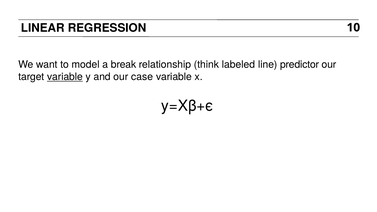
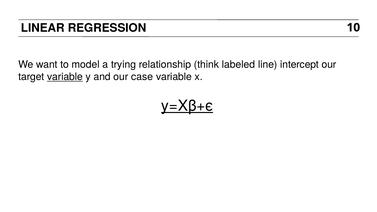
break: break -> trying (123, 64)
predictor: predictor -> intercept (300, 64)
y=Xβ+ϵ underline: none -> present (187, 106)
